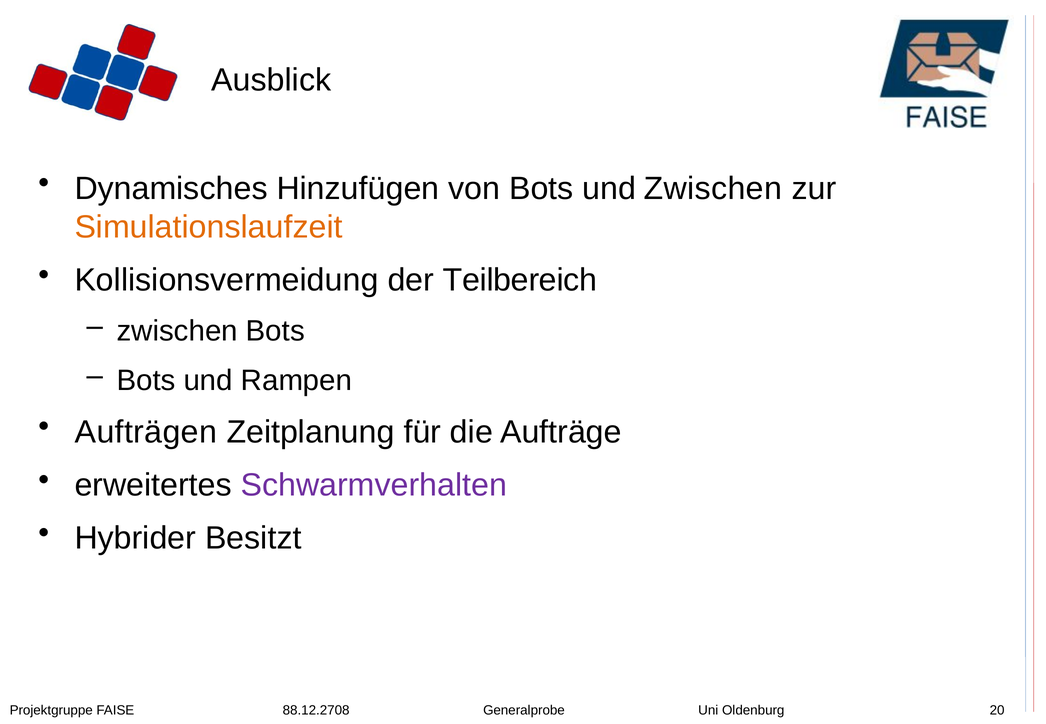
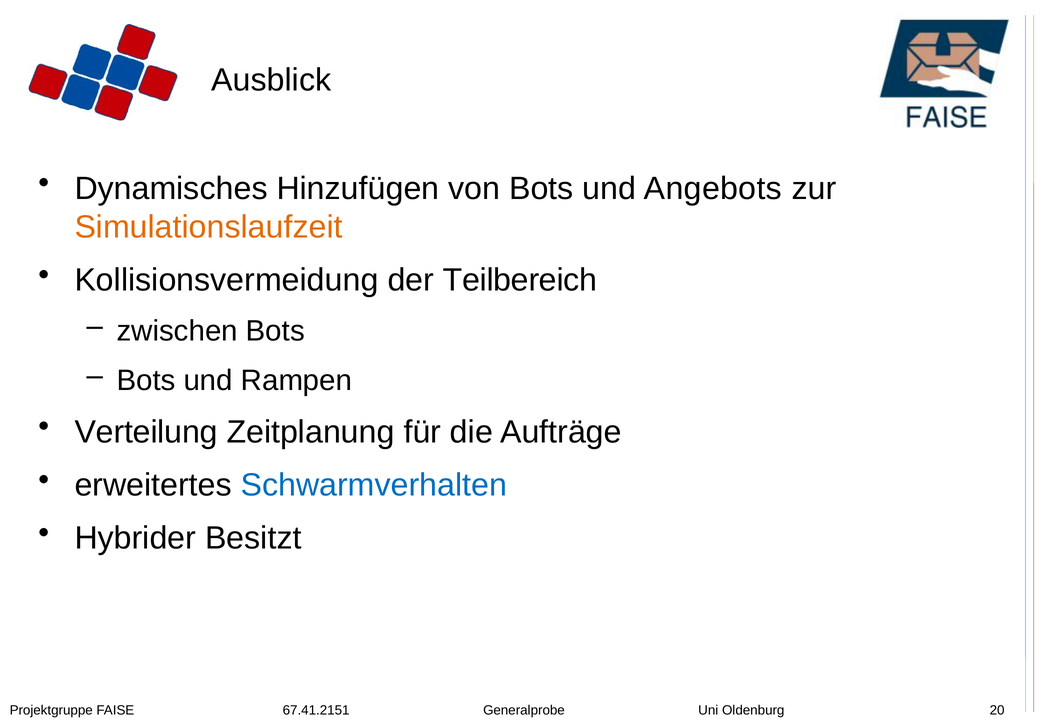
und Zwischen: Zwischen -> Angebots (713, 189)
Aufträgen: Aufträgen -> Verteilung (146, 432)
Schwarmverhalten colour: purple -> blue (374, 485)
88.12.2708: 88.12.2708 -> 67.41.2151 (316, 710)
